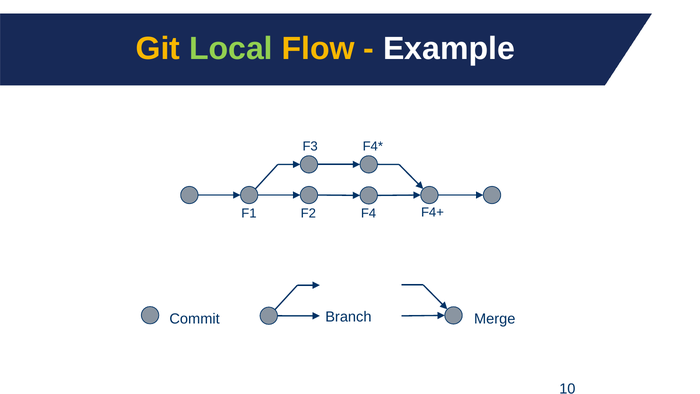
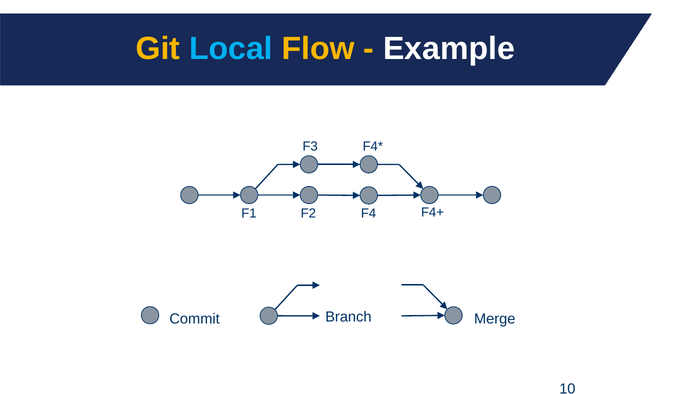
Local colour: light green -> light blue (231, 49)
